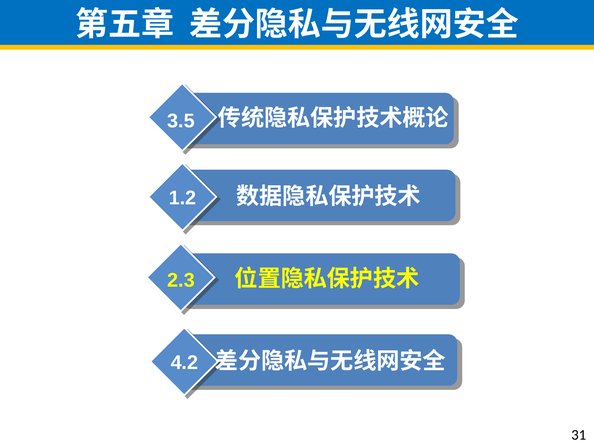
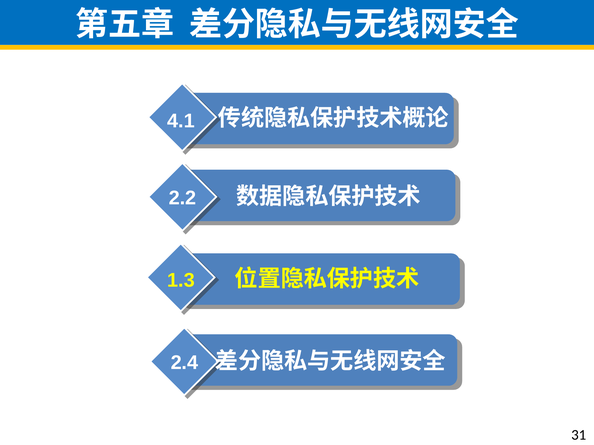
3.5: 3.5 -> 4.1 (181, 121)
1.2: 1.2 -> 2.2 (183, 198)
2.3: 2.3 -> 1.3 (181, 281)
4.2: 4.2 -> 2.4 (184, 363)
